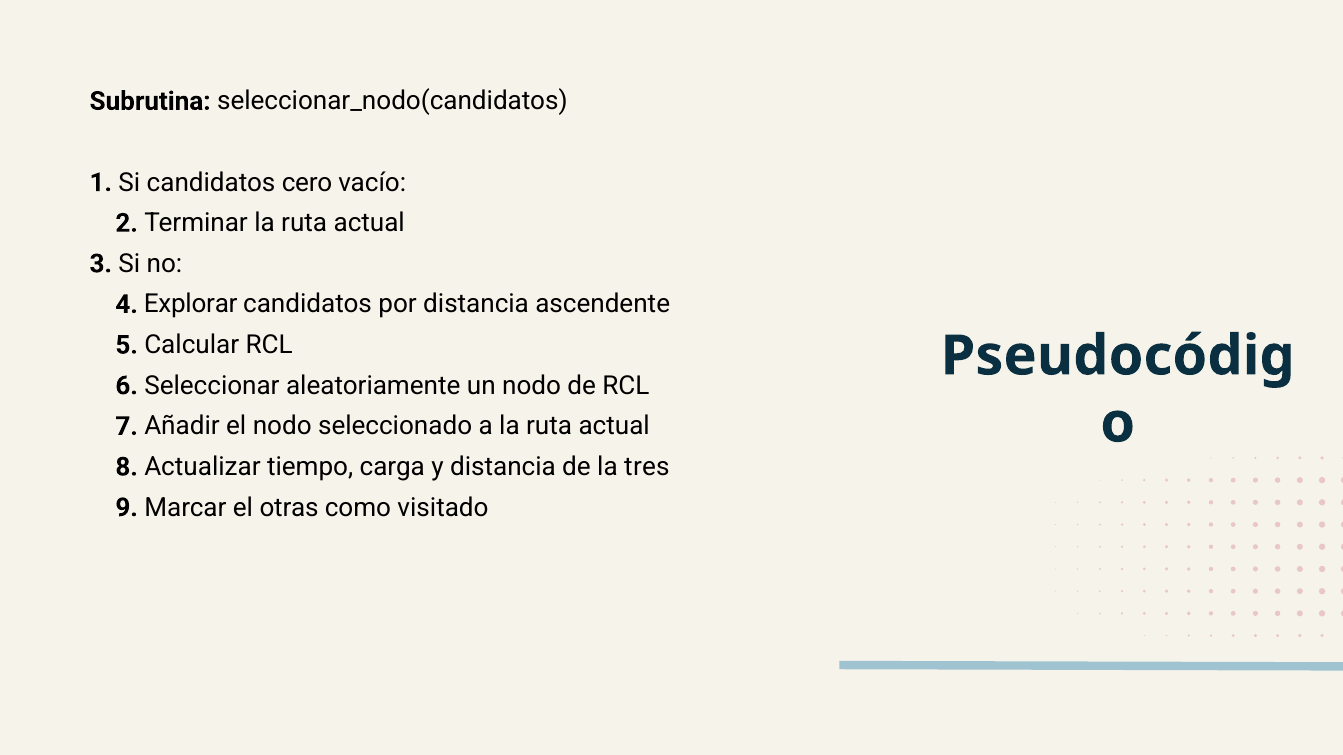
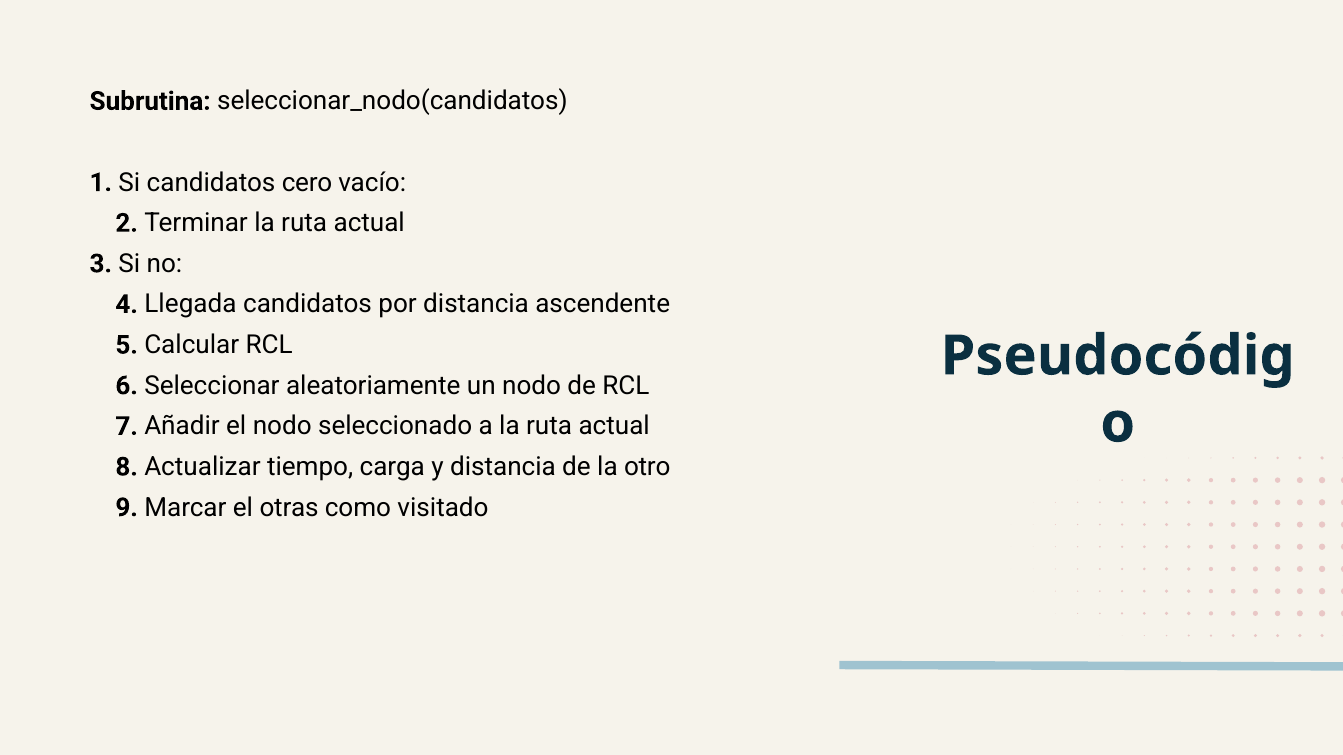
Explorar: Explorar -> Llegada (191, 305)
tres: tres -> otro (647, 467)
